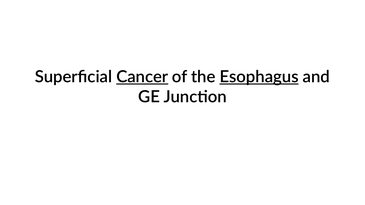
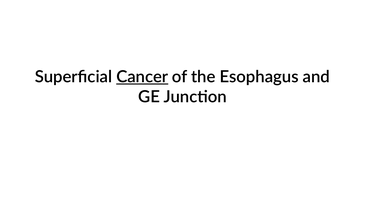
Esophagus underline: present -> none (259, 77)
